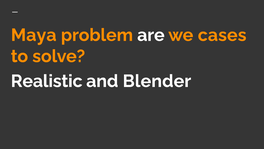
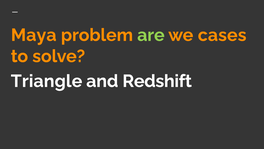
are colour: white -> light green (151, 35)
Realistic: Realistic -> Triangle (47, 81)
Blender: Blender -> Redshift (157, 81)
